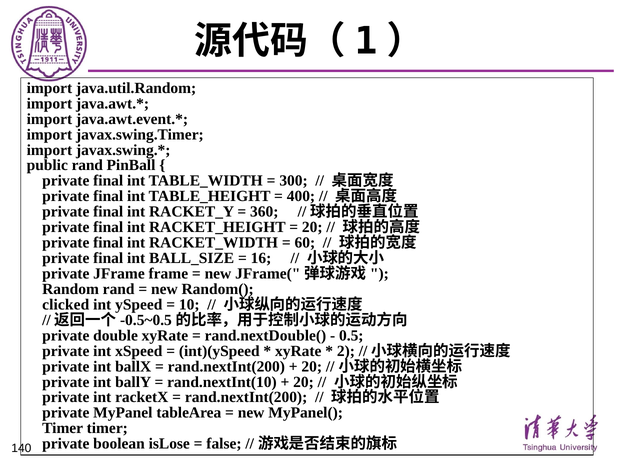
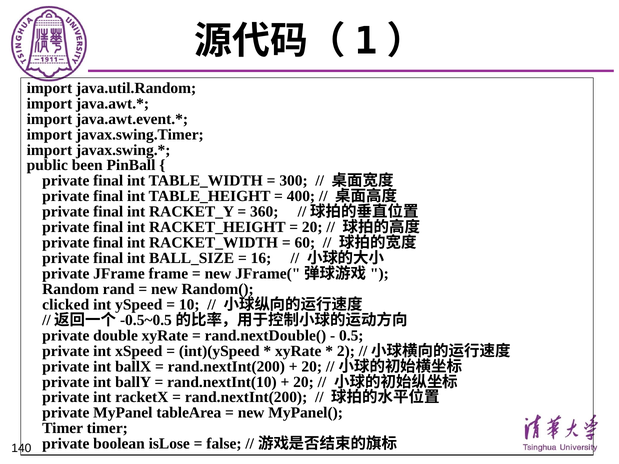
public rand: rand -> been (87, 165)
